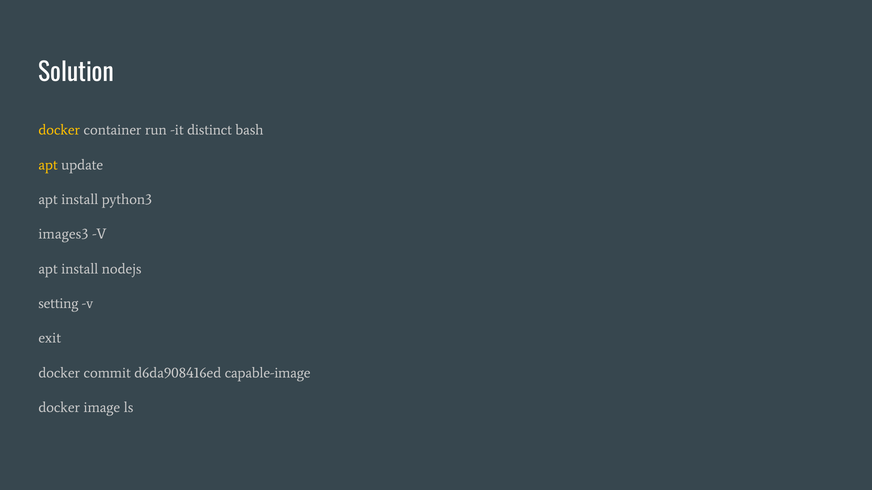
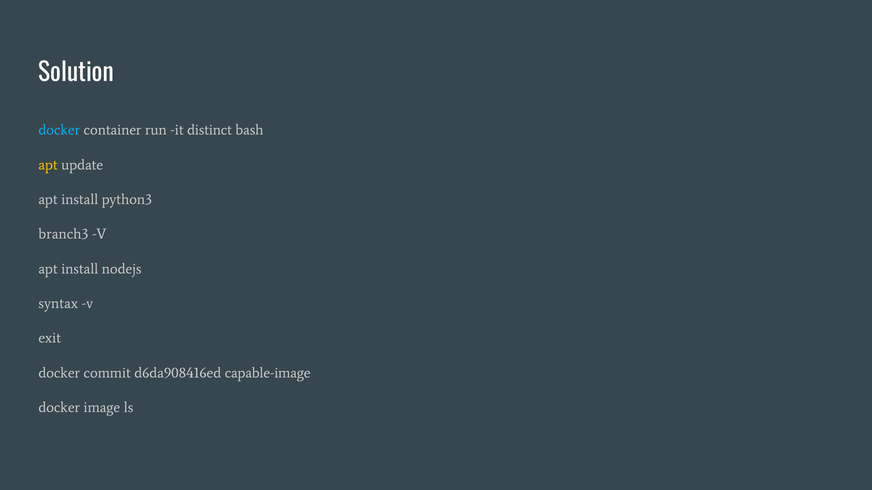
docker colour: yellow -> light blue (59, 130)
images3: images3 -> branch3 (63, 234)
setting: setting -> syntax (58, 304)
